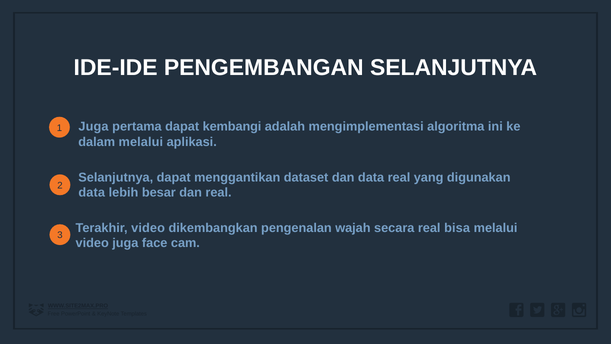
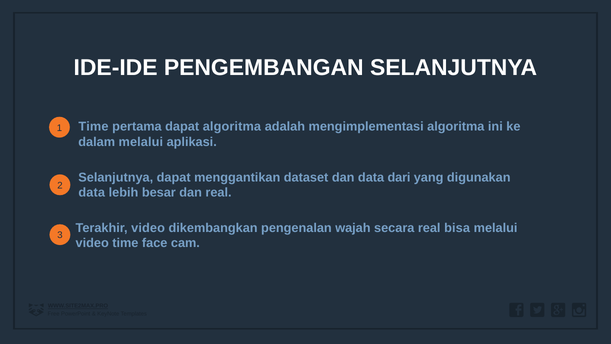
Juga: Juga -> Time (93, 127)
dapat kembangi: kembangi -> algoritma (232, 127)
data real: real -> dari (399, 177)
video juga: juga -> time (125, 243)
